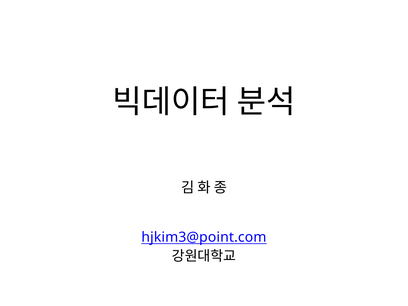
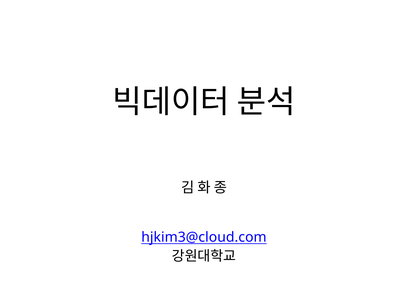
hjkim3@point.com: hjkim3@point.com -> hjkim3@cloud.com (204, 237)
